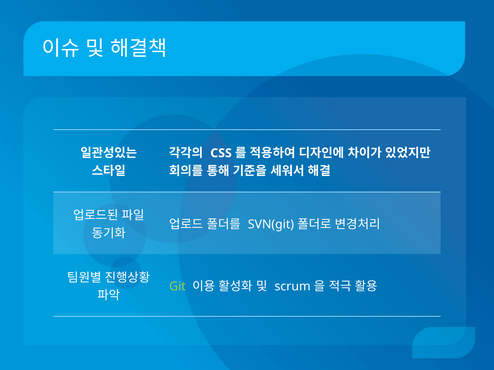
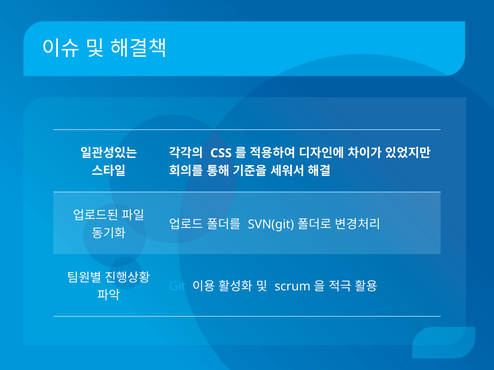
Git colour: light green -> light blue (177, 287)
